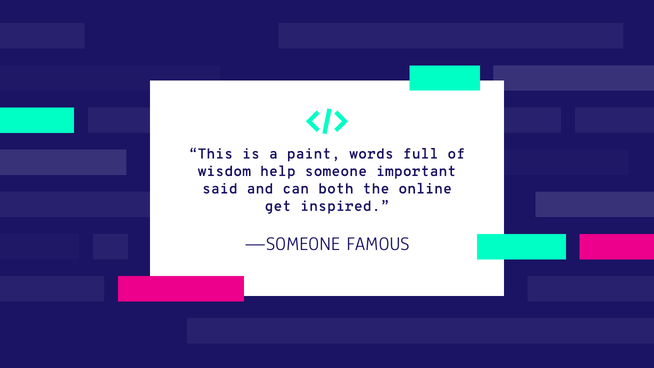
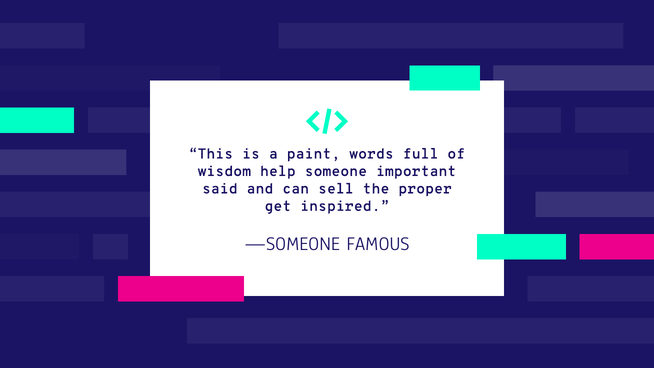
both: both -> sell (336, 189)
online: online -> proper (425, 189)
